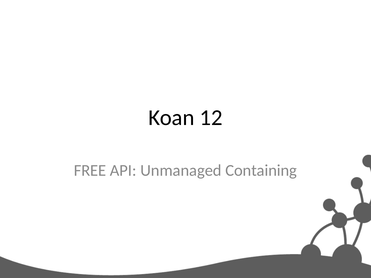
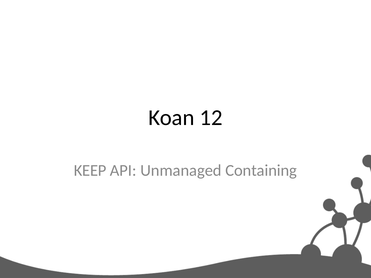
FREE: FREE -> KEEP (90, 171)
